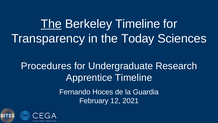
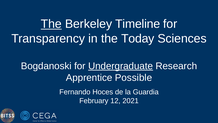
Procedures: Procedures -> Bogdanoski (46, 66)
Undergraduate underline: none -> present (121, 66)
Apprentice Timeline: Timeline -> Possible (134, 77)
